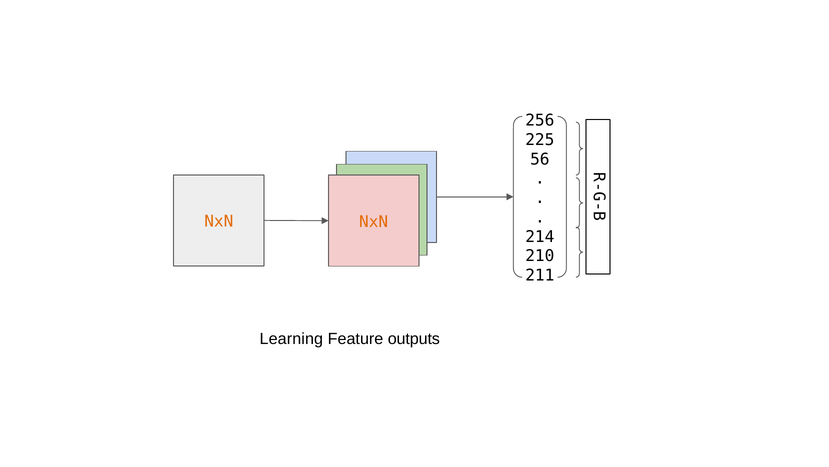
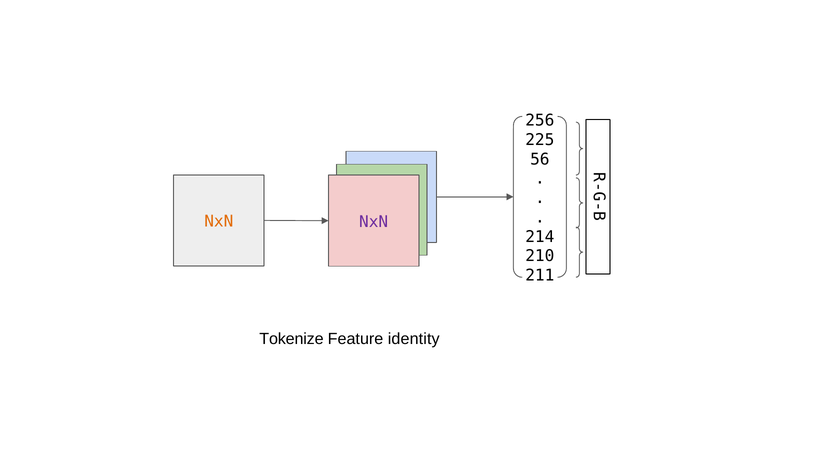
NxN colour: orange -> purple (374, 222)
Learning: Learning -> Tokenize (291, 339)
outputs: outputs -> identity (414, 339)
